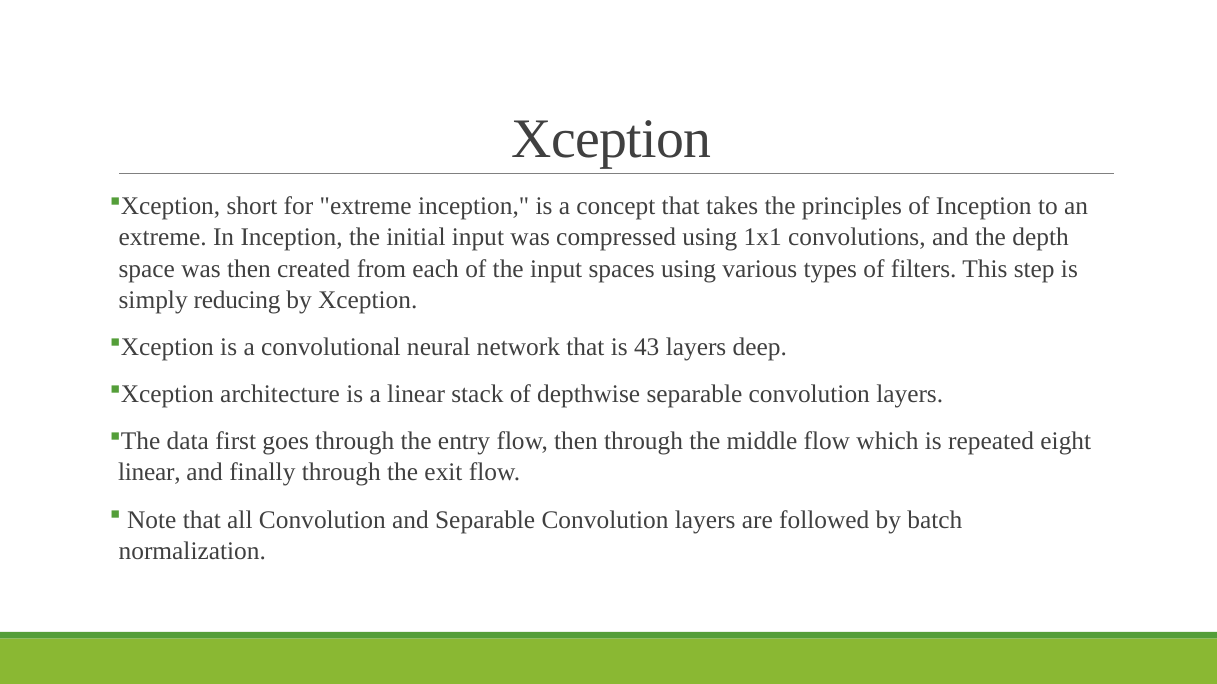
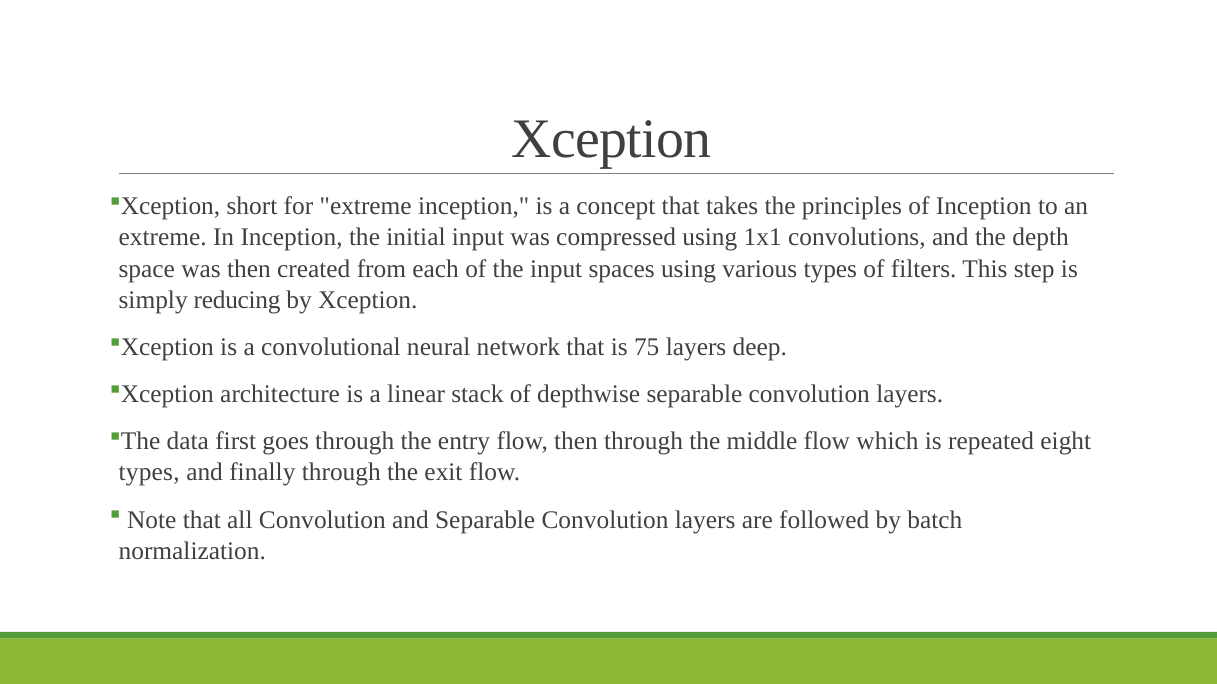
43: 43 -> 75 (647, 347)
linear: linear -> types (149, 473)
